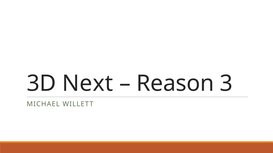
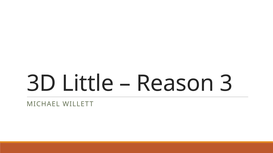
Next: Next -> Little (88, 84)
